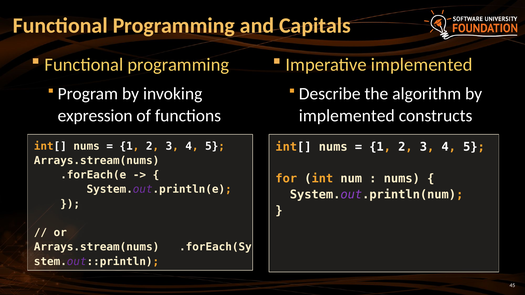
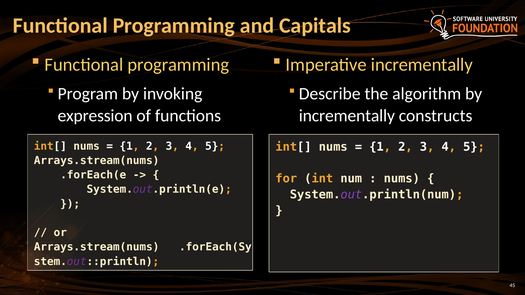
Imperative implemented: implemented -> incrementally (422, 65)
implemented: implemented -> incrementally (347, 116)
